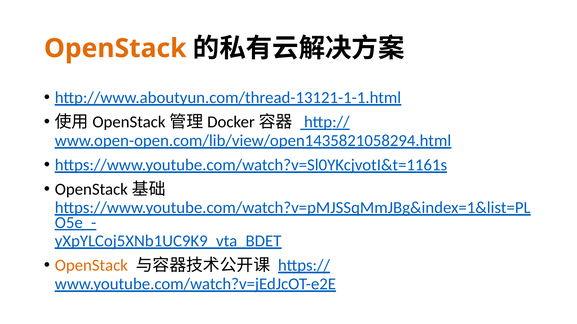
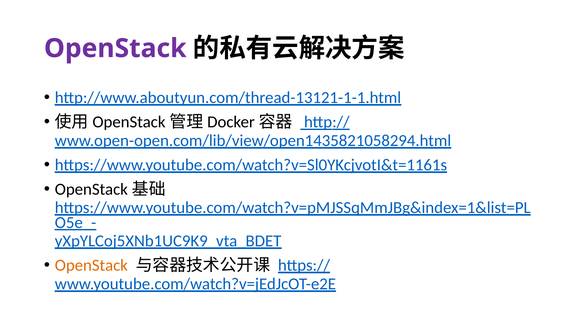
OpenStack colour: orange -> purple (115, 48)
